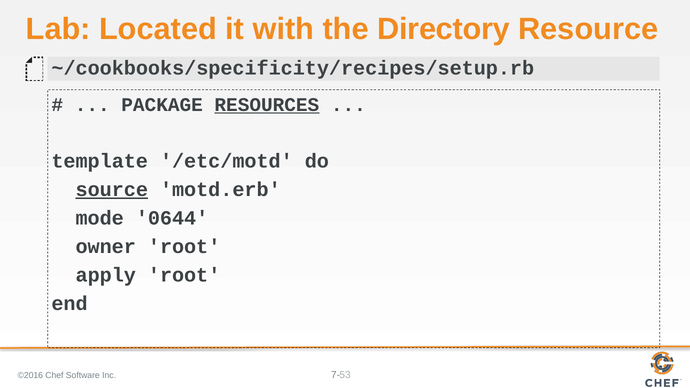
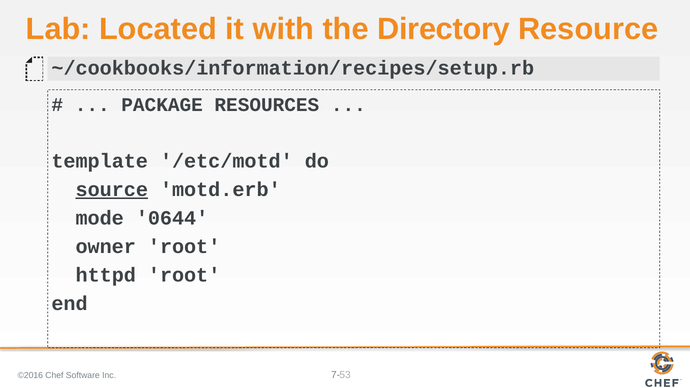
~/cookbooks/specificity/recipes/setup.rb: ~/cookbooks/specificity/recipes/setup.rb -> ~/cookbooks/information/recipes/setup.rb (293, 68)
RESOURCES underline: present -> none (267, 105)
apply: apply -> httpd (106, 275)
